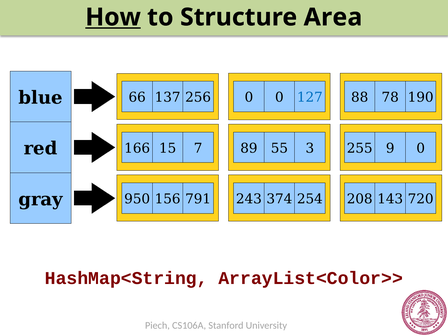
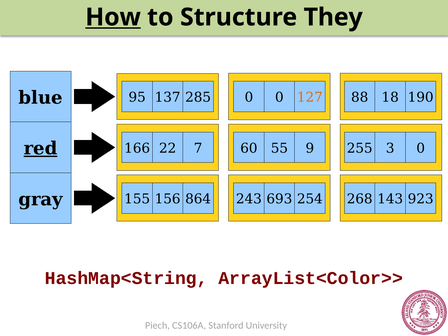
Area: Area -> They (333, 17)
66: 66 -> 95 (137, 97)
256: 256 -> 285 (198, 97)
127 colour: blue -> orange (310, 97)
78: 78 -> 18 (390, 97)
red underline: none -> present (41, 149)
15: 15 -> 22 (168, 148)
89: 89 -> 60 (249, 148)
3: 3 -> 9 (310, 148)
9: 9 -> 3 (390, 148)
950: 950 -> 155 (137, 199)
791: 791 -> 864 (198, 199)
374: 374 -> 693 (279, 199)
208: 208 -> 268 (360, 199)
720: 720 -> 923 (421, 199)
